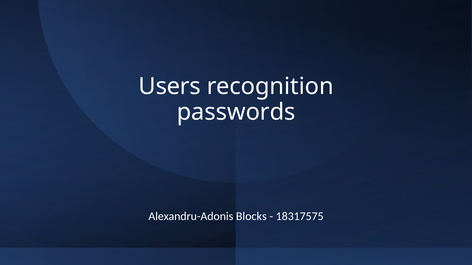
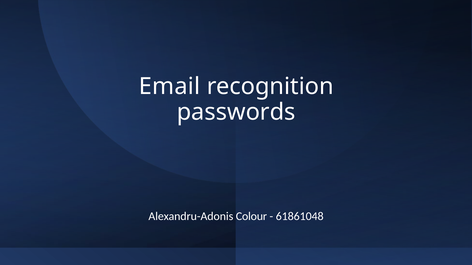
Users: Users -> Email (170, 87)
Blocks: Blocks -> Colour (251, 217)
18317575: 18317575 -> 61861048 (300, 217)
